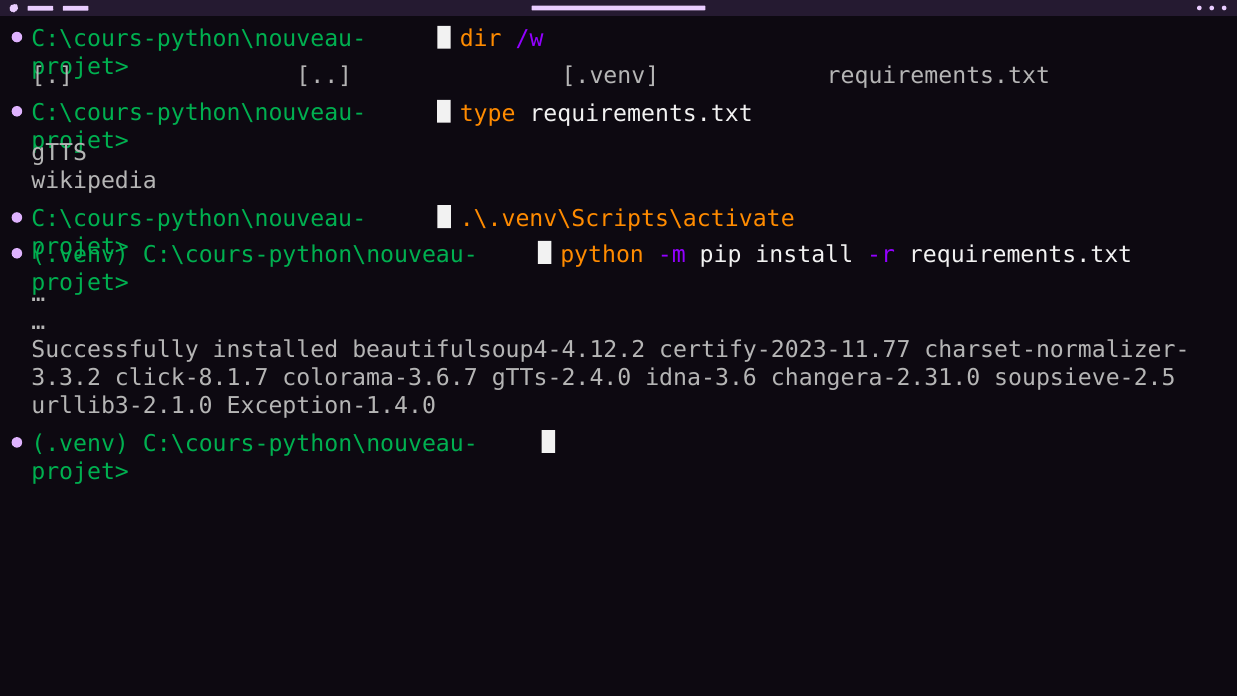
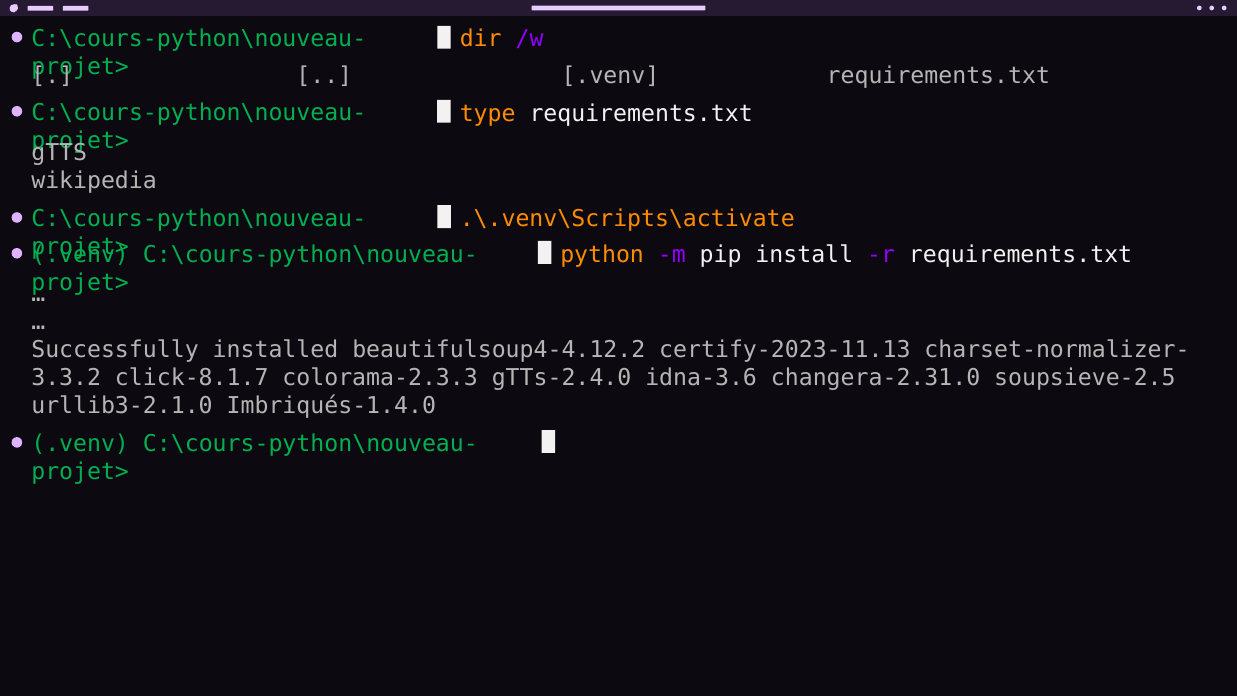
certify-2023-11.77: certify-2023-11.77 -> certify-2023-11.13 (785, 350)
colorama-3.6.7: colorama-3.6.7 -> colorama-2.3.3 (380, 378)
Exception-1.4.0: Exception-1.4.0 -> Imbriqués-1.4.0 (331, 405)
